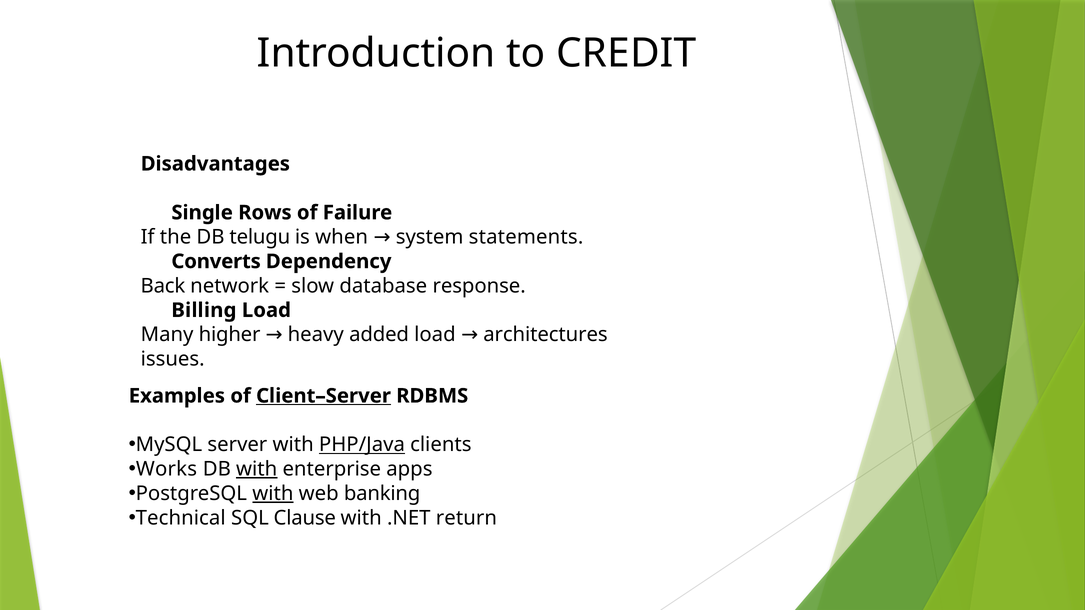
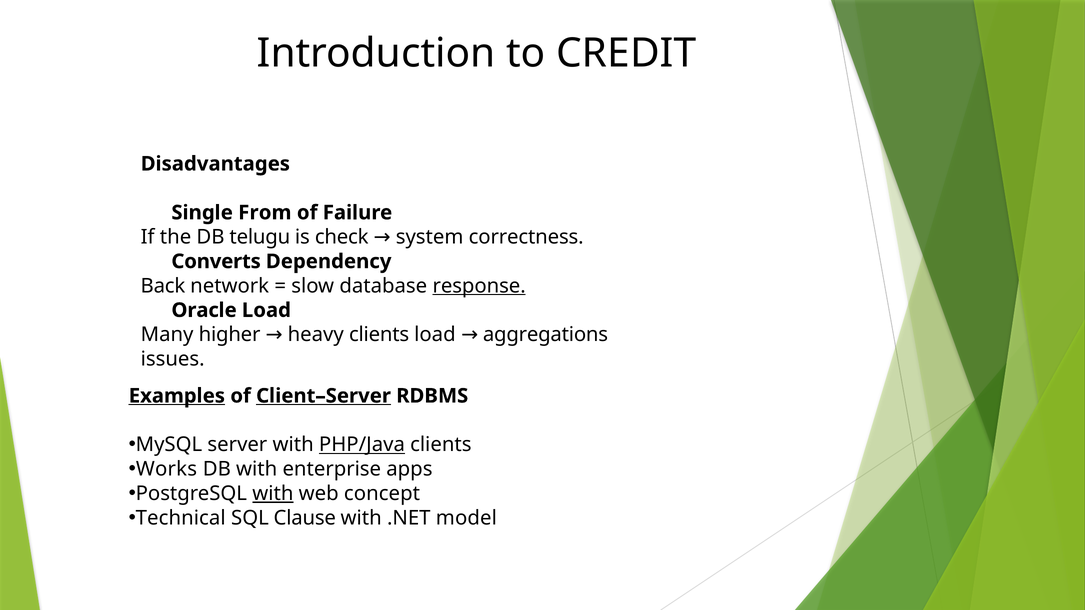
Rows: Rows -> From (265, 213)
when: when -> check (342, 237)
statements: statements -> correctness (526, 237)
response underline: none -> present (479, 286)
Billing: Billing -> Oracle (204, 310)
heavy added: added -> clients (379, 335)
architectures: architectures -> aggregations (546, 335)
Examples underline: none -> present (177, 396)
with underline: present -> none (257, 469)
banking: banking -> concept (382, 494)
return: return -> model (466, 518)
